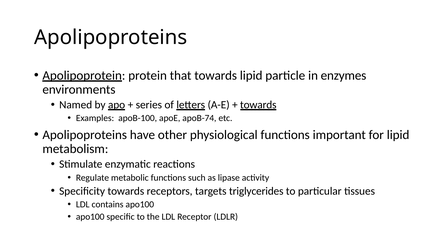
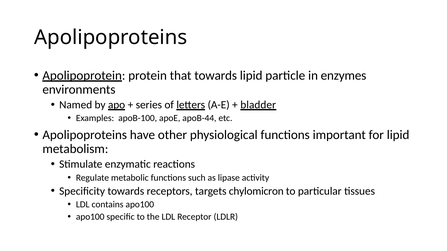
towards: towards -> bladder (258, 105)
apoB-74: apoB-74 -> apoB-44 (199, 118)
triglycerides: triglycerides -> chylomicron (256, 191)
